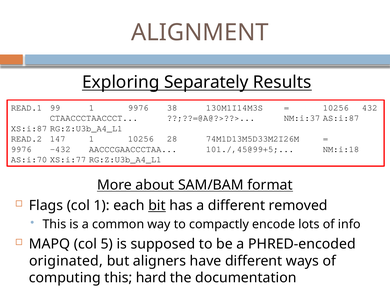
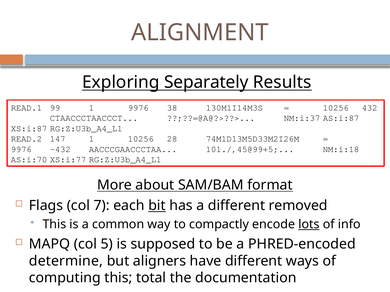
col 1: 1 -> 7 (102, 206)
lots underline: none -> present (309, 225)
originated: originated -> determine (66, 261)
hard: hard -> total (151, 278)
